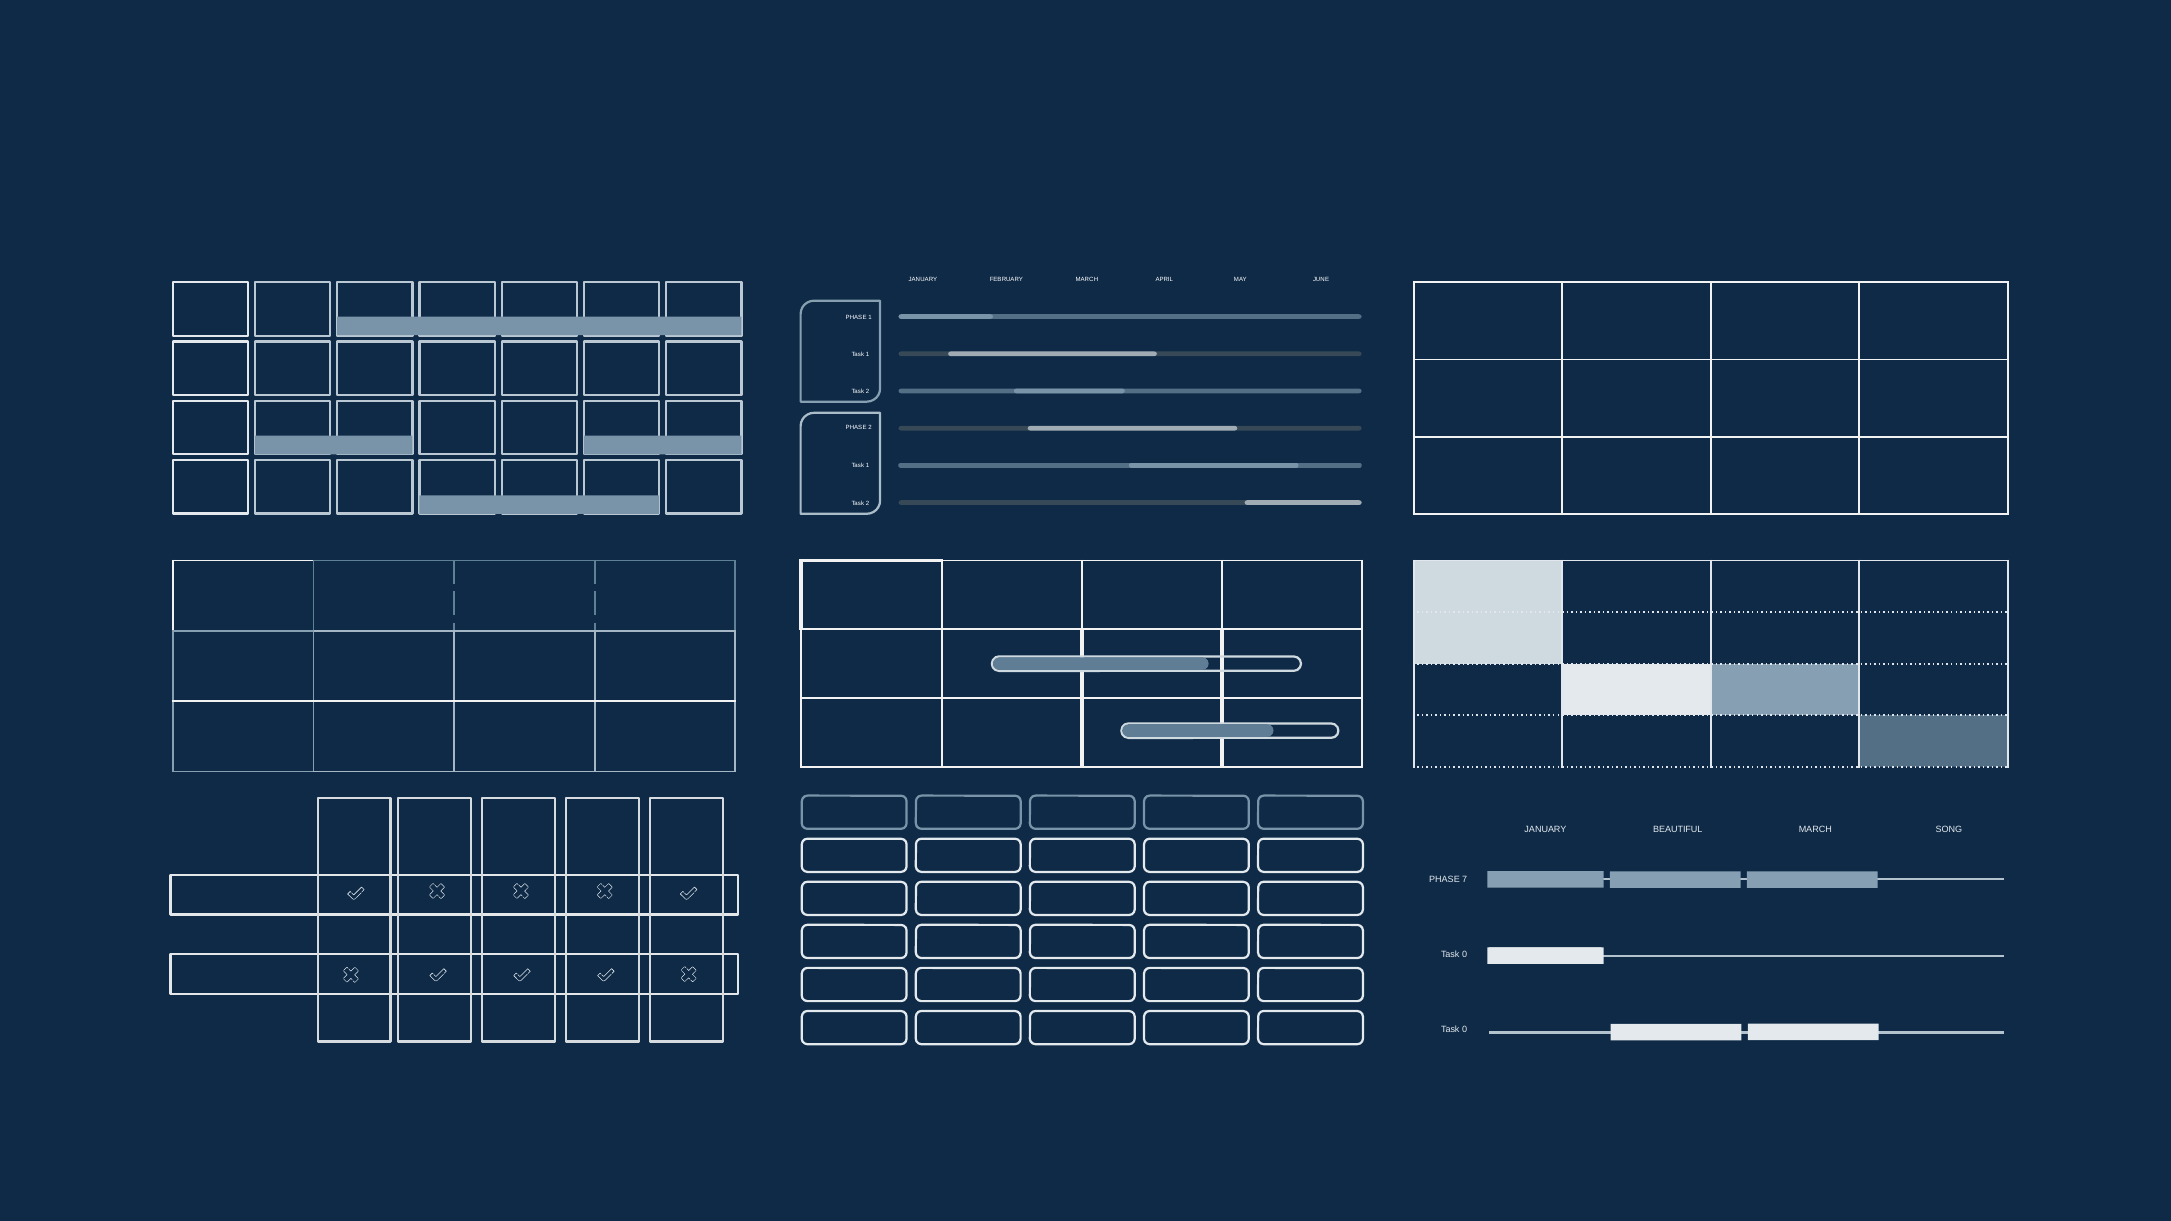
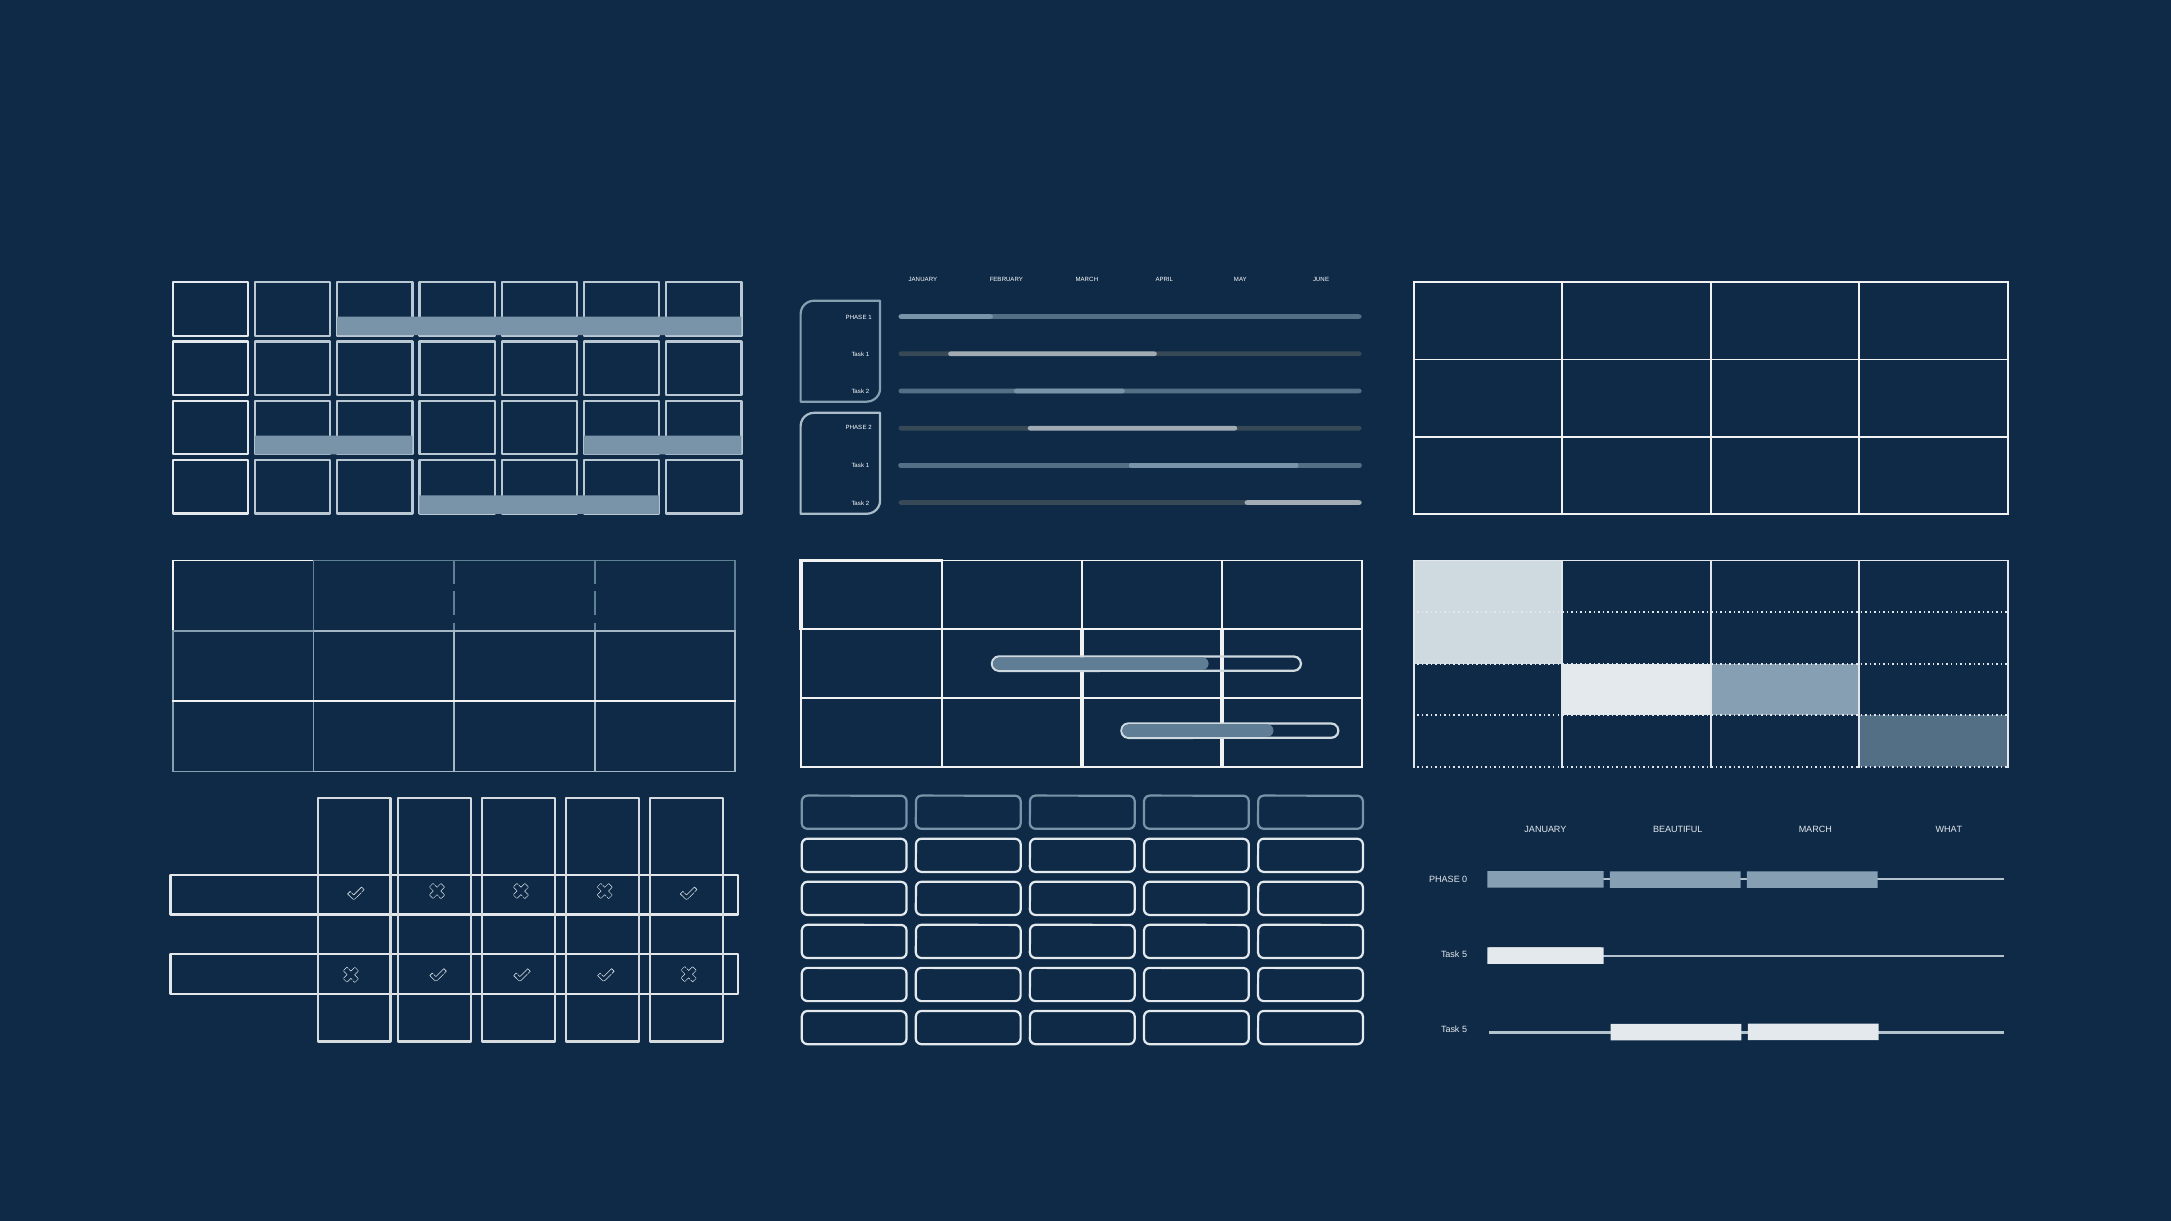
SONG: SONG -> WHAT (1949, 830)
7: 7 -> 0 (1465, 880)
0: 0 -> 5 (1465, 955)
0: 0 -> 5 (1465, 1030)
